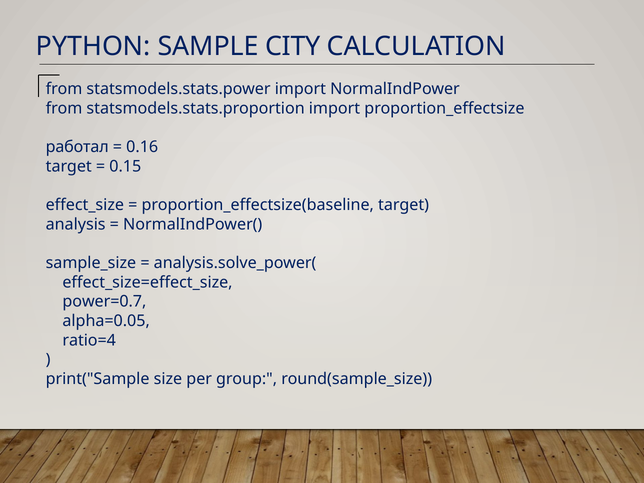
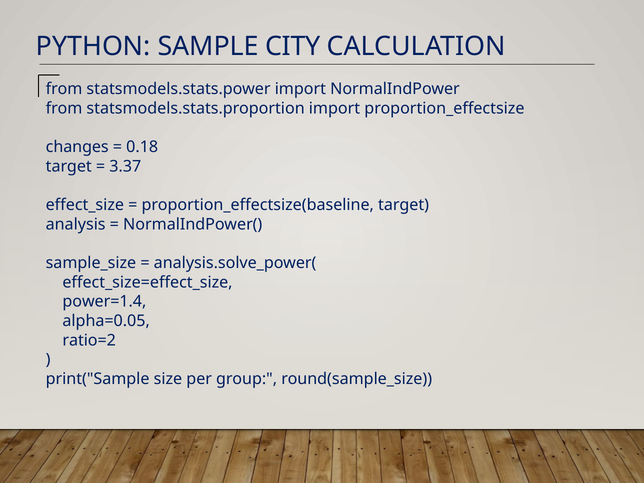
работал: работал -> changes (77, 147)
0.16: 0.16 -> 0.18 (142, 147)
0.15: 0.15 -> 3.37 (125, 166)
power=0.7: power=0.7 -> power=1.4 (104, 302)
ratio=4: ratio=4 -> ratio=2 (89, 340)
